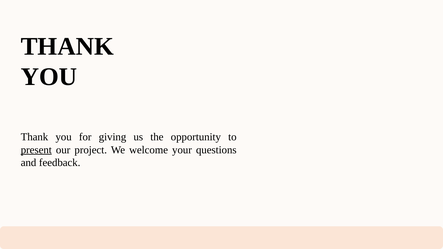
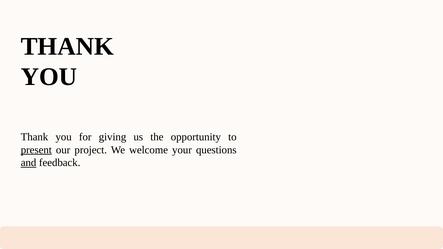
and underline: none -> present (29, 163)
